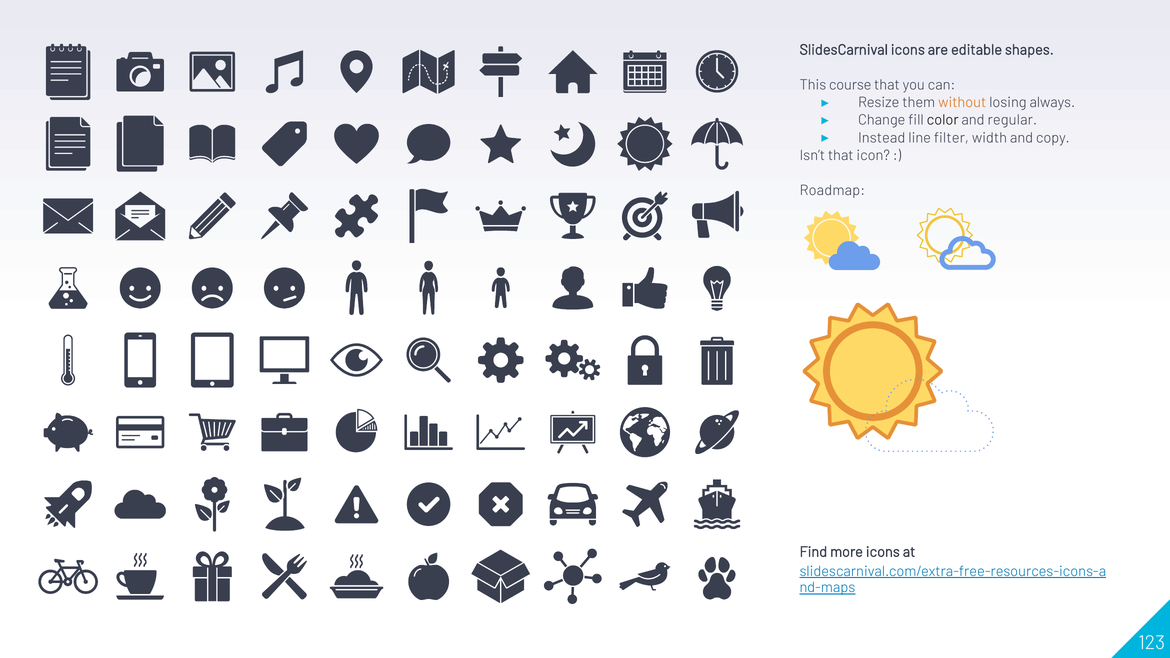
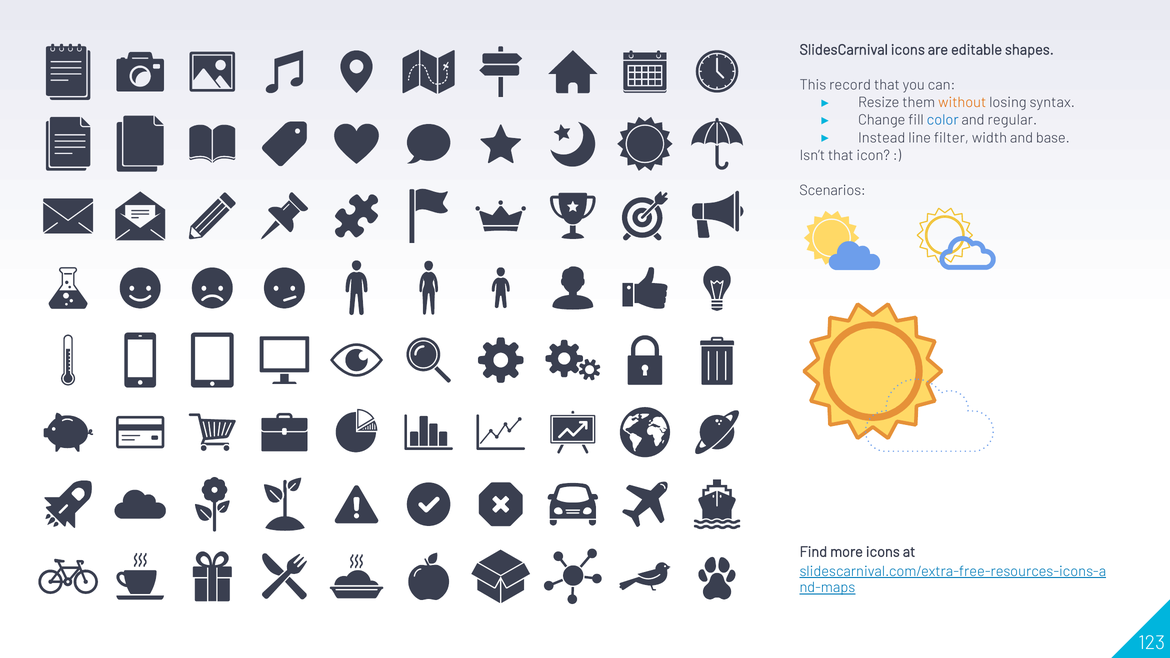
course: course -> record (850, 85)
always: always -> syntax (1052, 103)
color colour: black -> blue (943, 120)
copy: copy -> base (1053, 138)
Roadmap: Roadmap -> Scenarios (833, 191)
